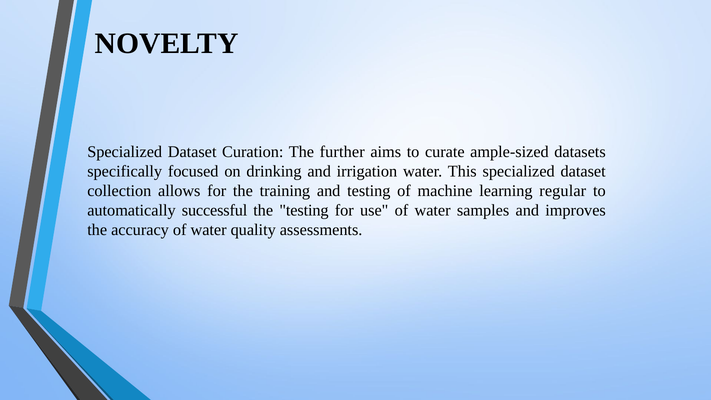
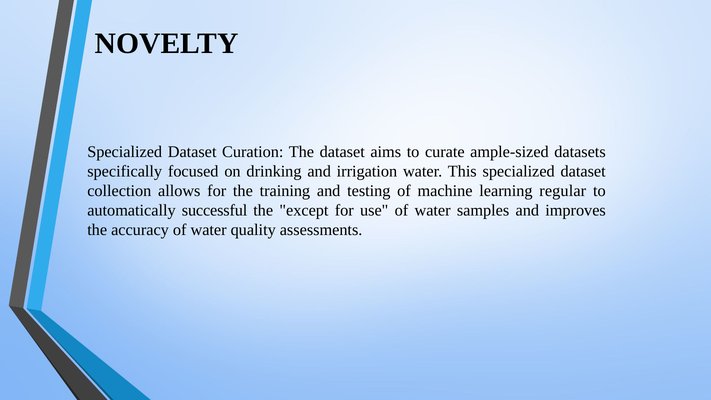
The further: further -> dataset (342, 152)
the testing: testing -> except (304, 211)
